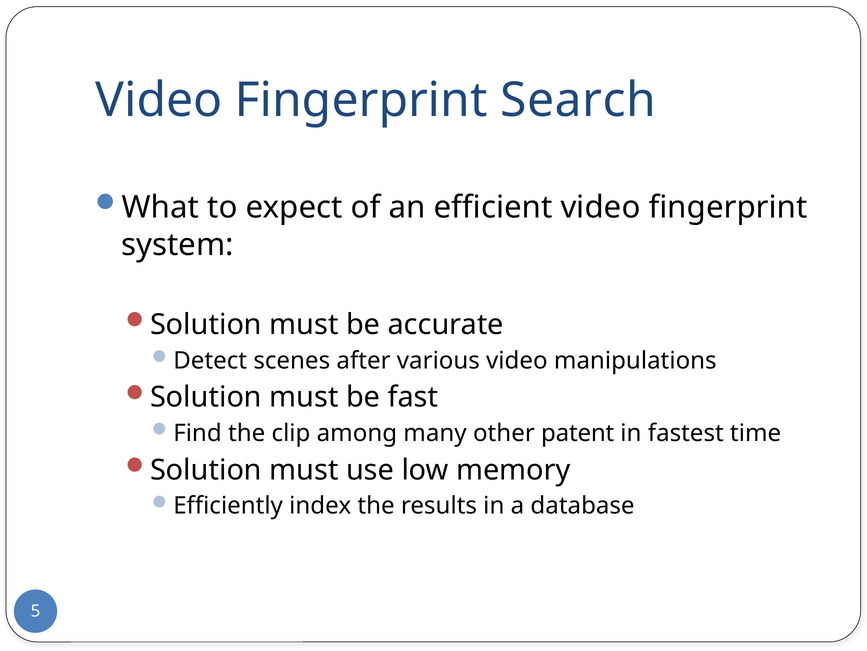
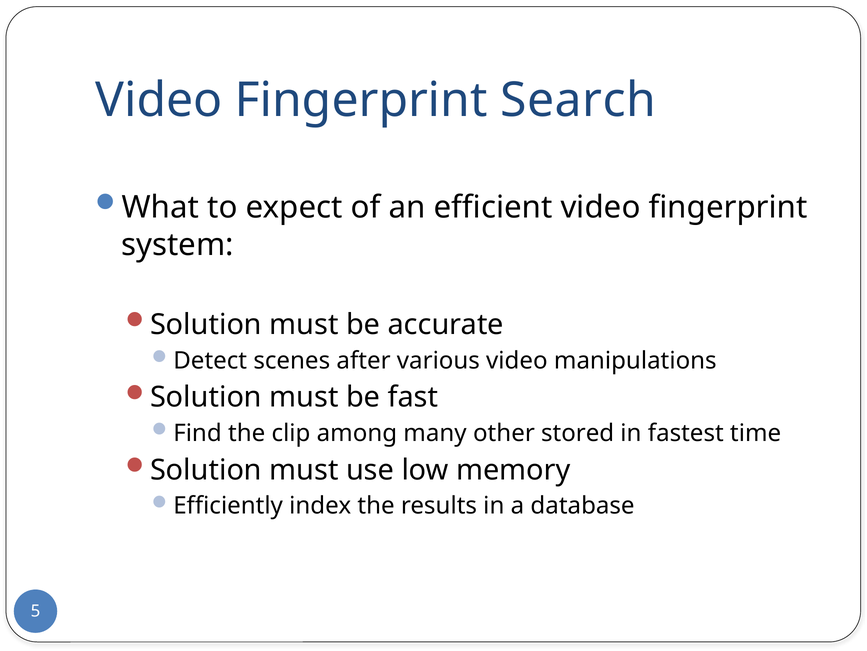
patent: patent -> stored (578, 433)
